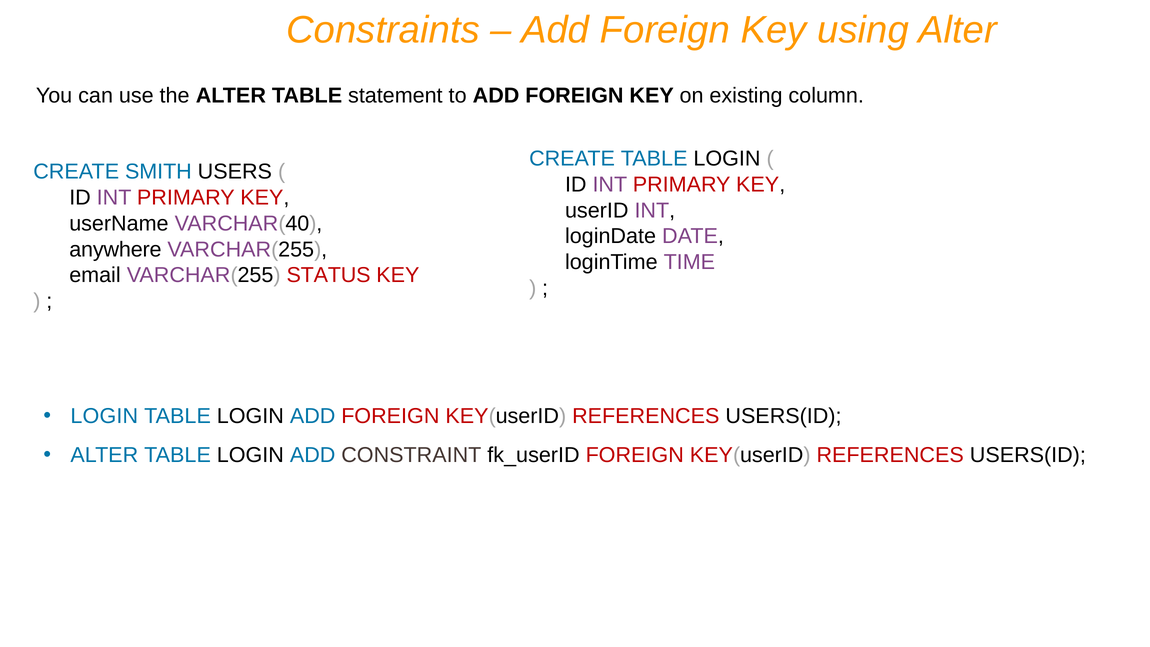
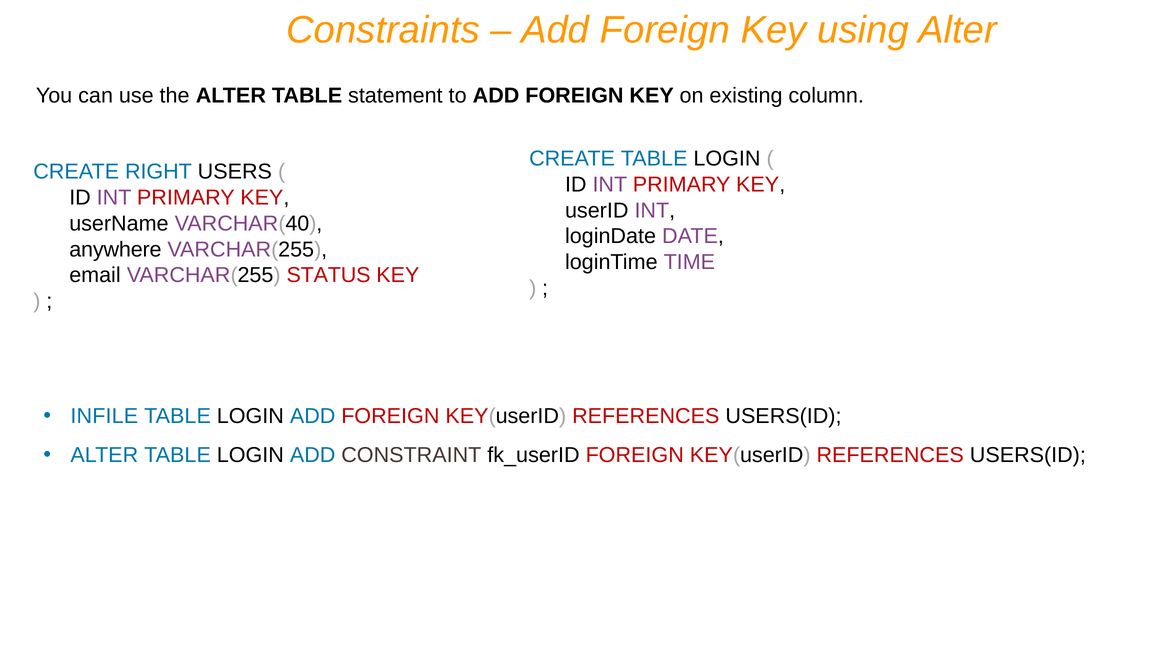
SMITH: SMITH -> RIGHT (158, 172)
LOGIN: LOGIN -> INFILE (104, 416)
